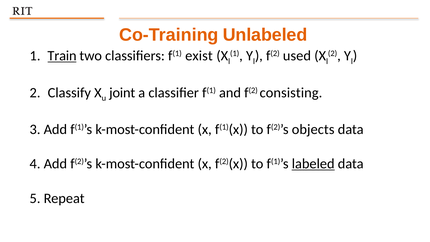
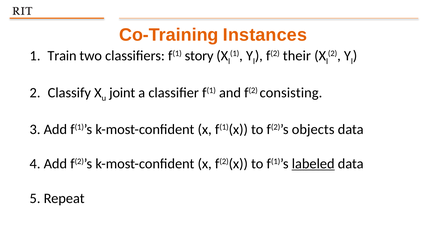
Unlabeled: Unlabeled -> Instances (265, 35)
Train underline: present -> none (62, 56)
exist: exist -> story (199, 56)
used: used -> their (297, 56)
